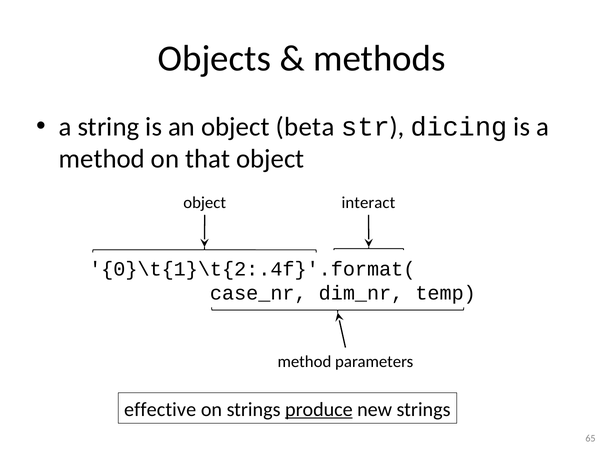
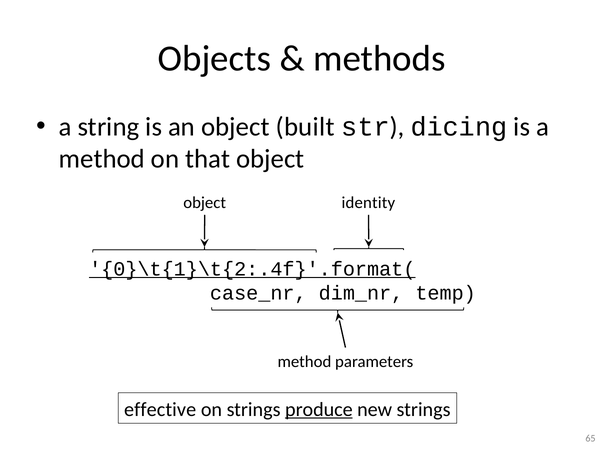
beta: beta -> built (305, 127)
interact: interact -> identity (368, 203)
0}\t{1}\t{2:.4f}'.format( underline: none -> present (252, 269)
